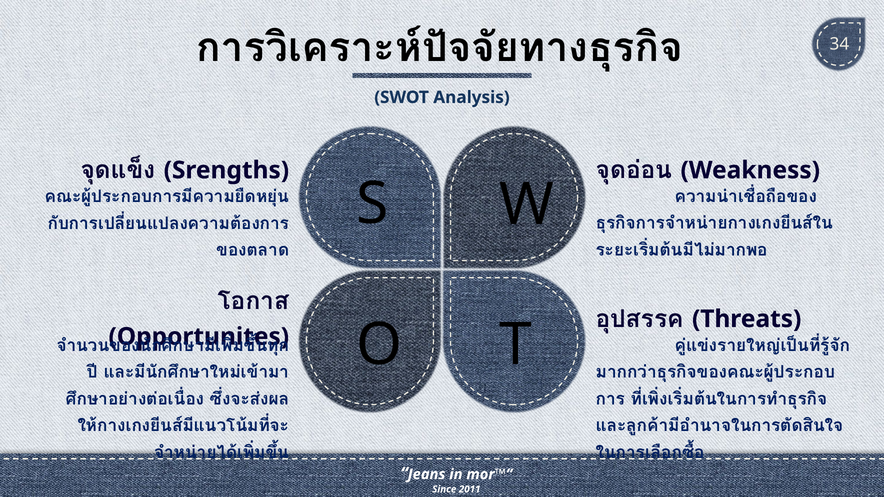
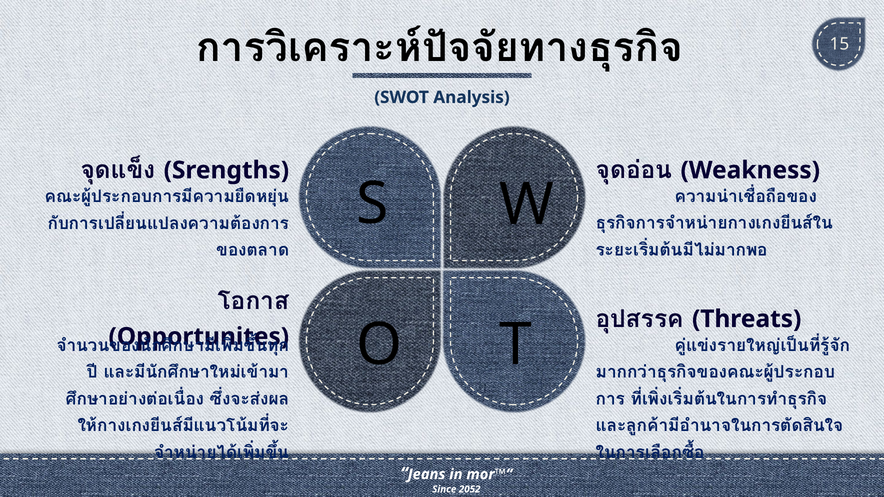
34: 34 -> 15 (839, 44)
2011: 2011 -> 2052 (470, 489)
